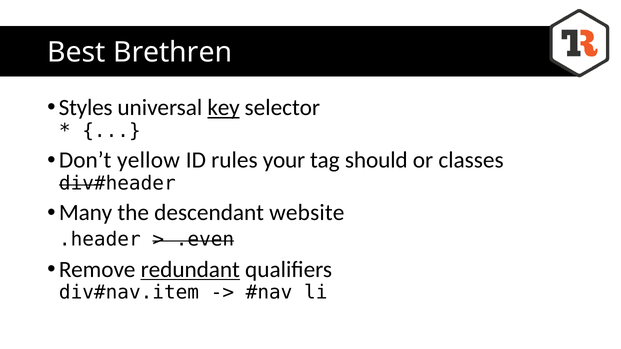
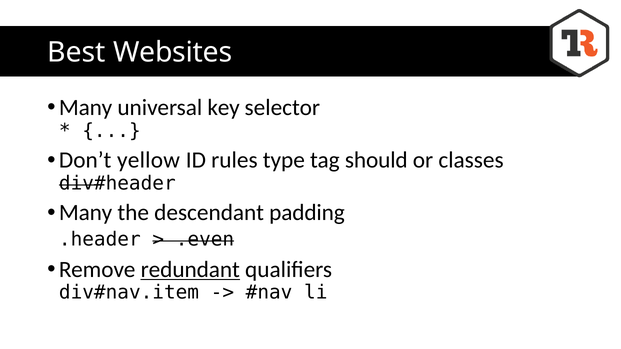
Brethren: Brethren -> Websites (173, 52)
Styles: Styles -> Many (86, 108)
key underline: present -> none (224, 108)
your: your -> type (284, 160)
website: website -> padding (307, 213)
